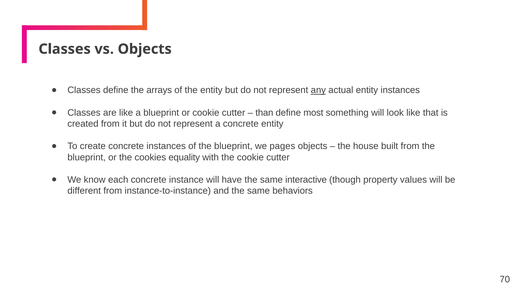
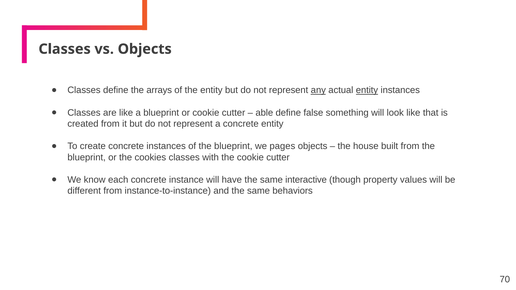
entity underline: none -> present (367, 90)
than: than -> able (264, 113)
most: most -> false (313, 113)
cookies equality: equality -> classes (184, 157)
